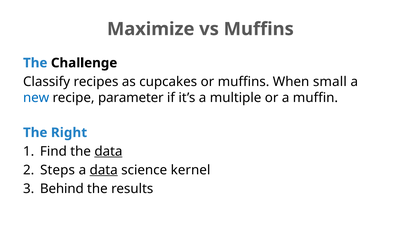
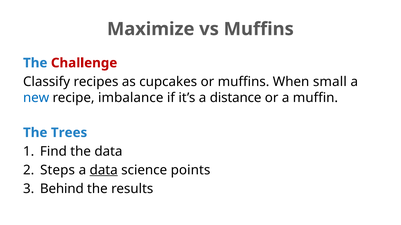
Challenge colour: black -> red (84, 63)
parameter: parameter -> imbalance (131, 98)
multiple: multiple -> distance (236, 98)
Right: Right -> Trees (69, 133)
data underline: present -> none (108, 152)
kernel: kernel -> points (191, 170)
